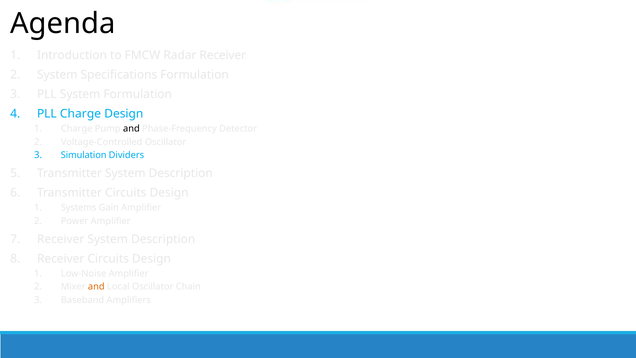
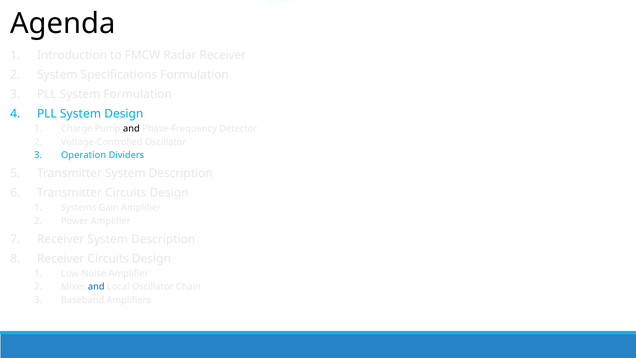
Charge: Charge -> System (80, 114)
Simulation: Simulation -> Operation (84, 155)
and colour: orange -> blue (96, 287)
